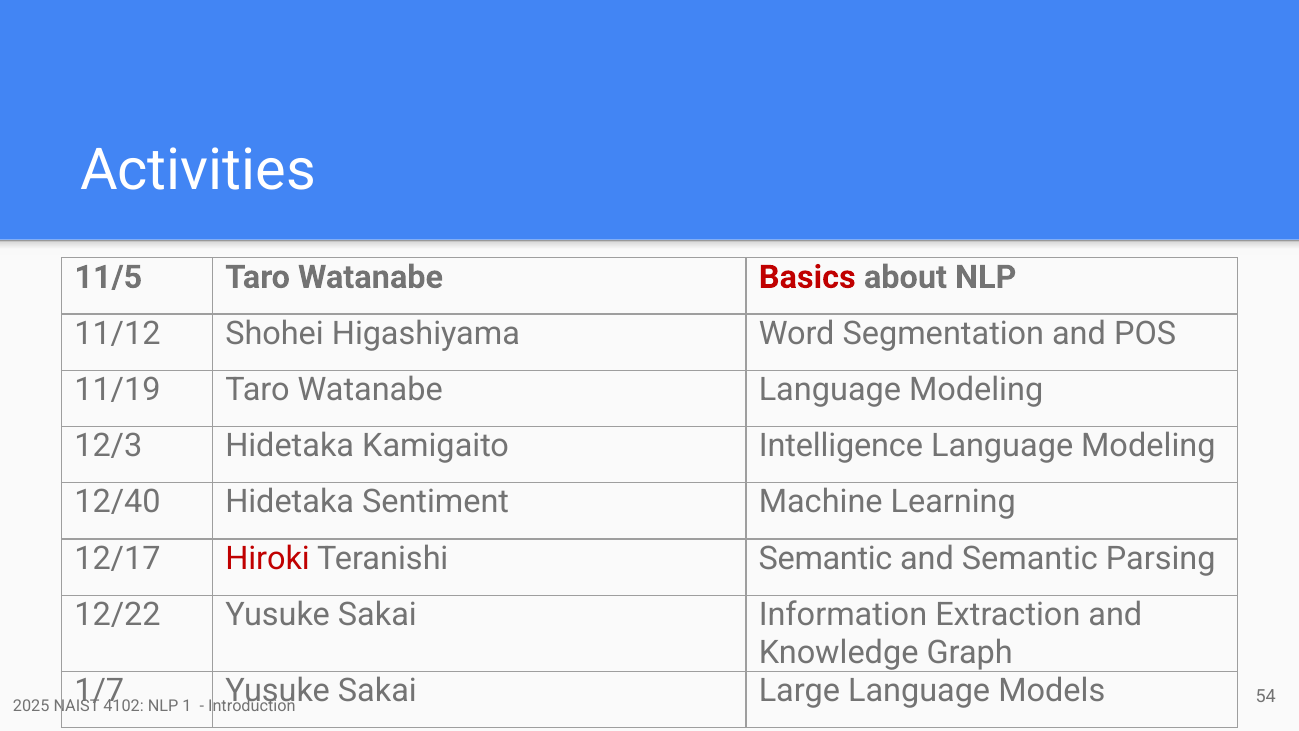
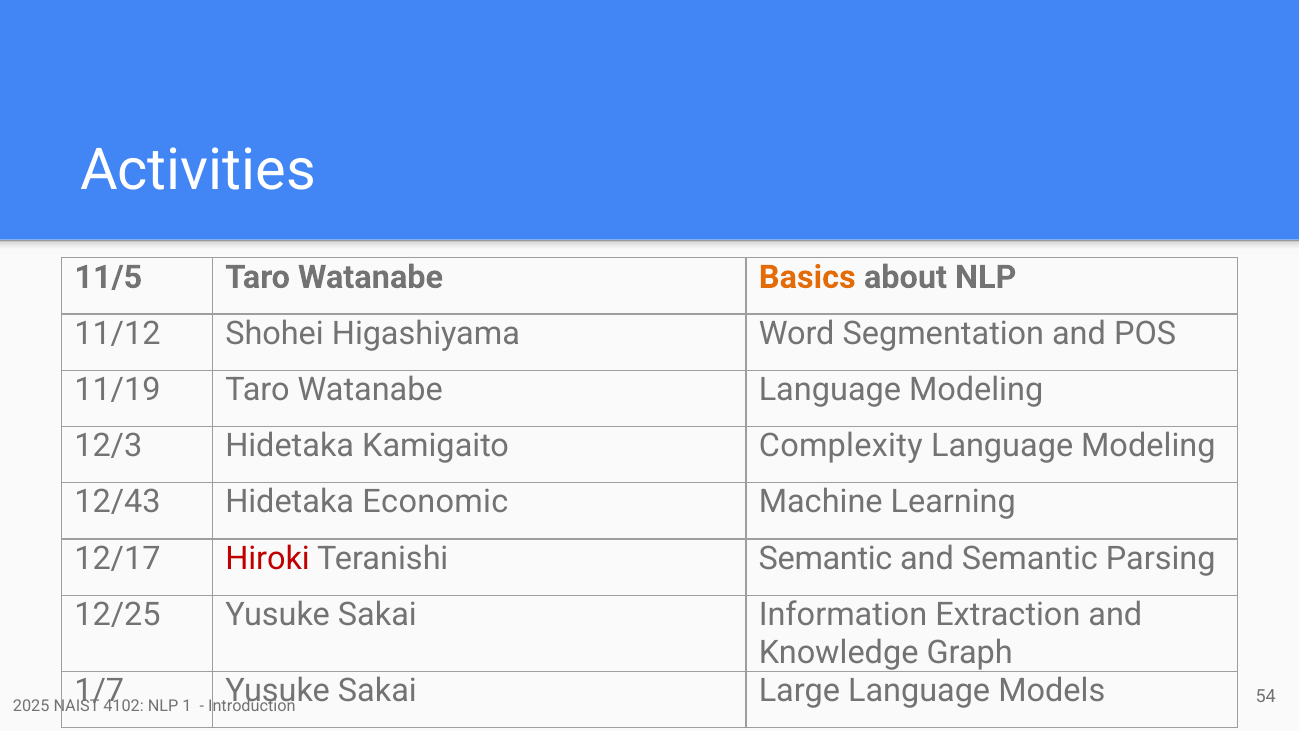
Basics colour: red -> orange (807, 277)
Intelligence: Intelligence -> Complexity (841, 446)
12/40: 12/40 -> 12/43 (117, 502)
Sentiment: Sentiment -> Economic (435, 502)
12/22: 12/22 -> 12/25 (117, 614)
